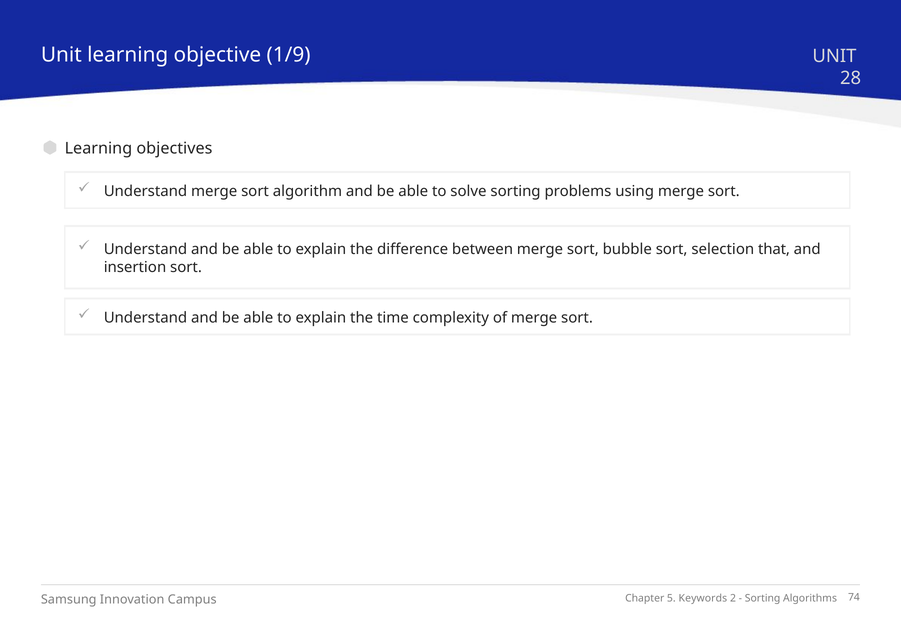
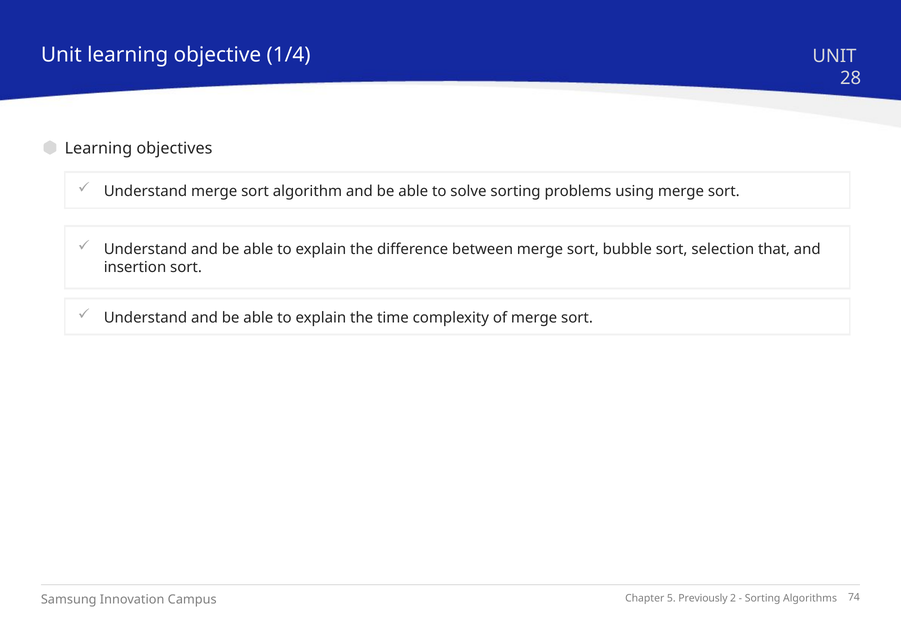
1/9: 1/9 -> 1/4 (289, 55)
Keywords: Keywords -> Previously (703, 598)
